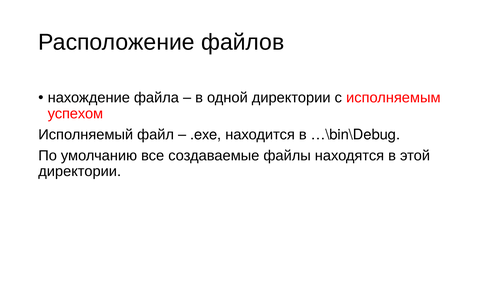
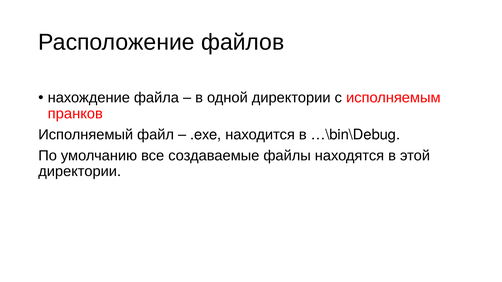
успехом: успехом -> пранков (75, 114)
